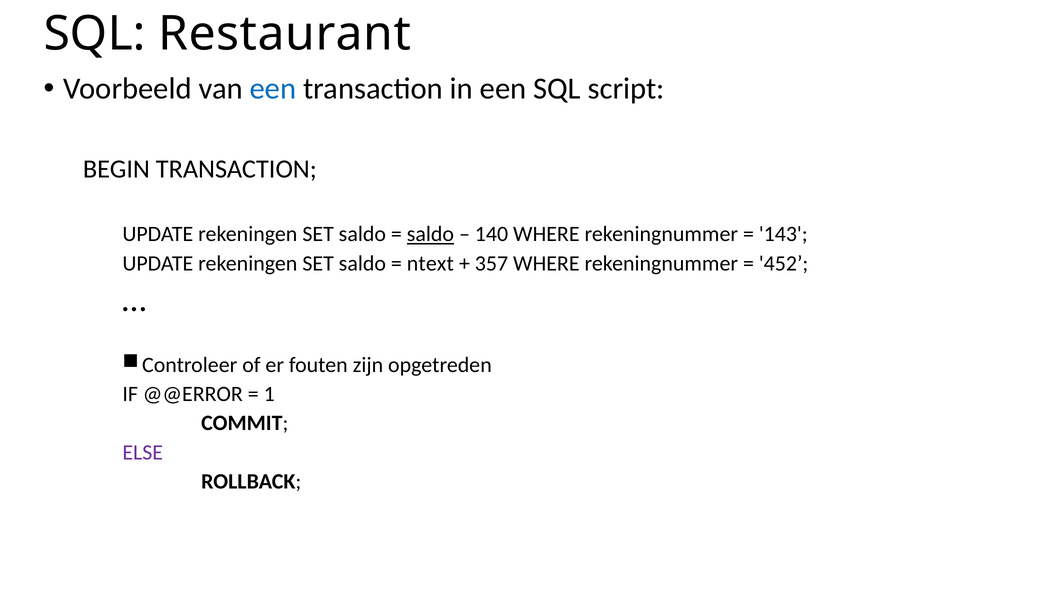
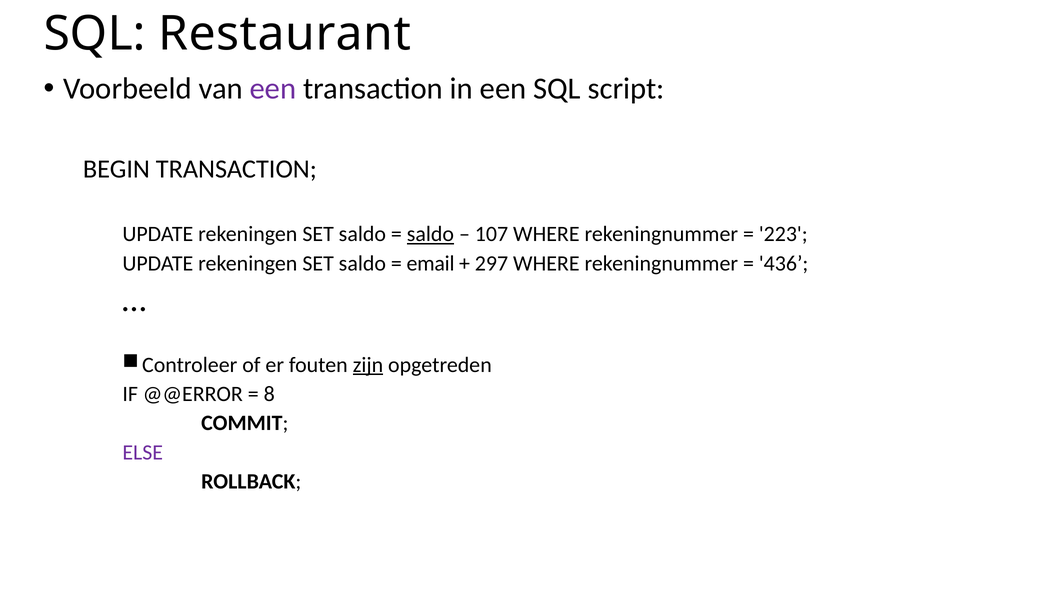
een colour: blue -> purple (273, 89)
140: 140 -> 107 (491, 234)
143: 143 -> 223 (783, 234)
ntext: ntext -> email (431, 263)
357: 357 -> 297 (491, 263)
452: 452 -> 436 (784, 263)
zijn underline: none -> present (368, 365)
1: 1 -> 8 (269, 394)
